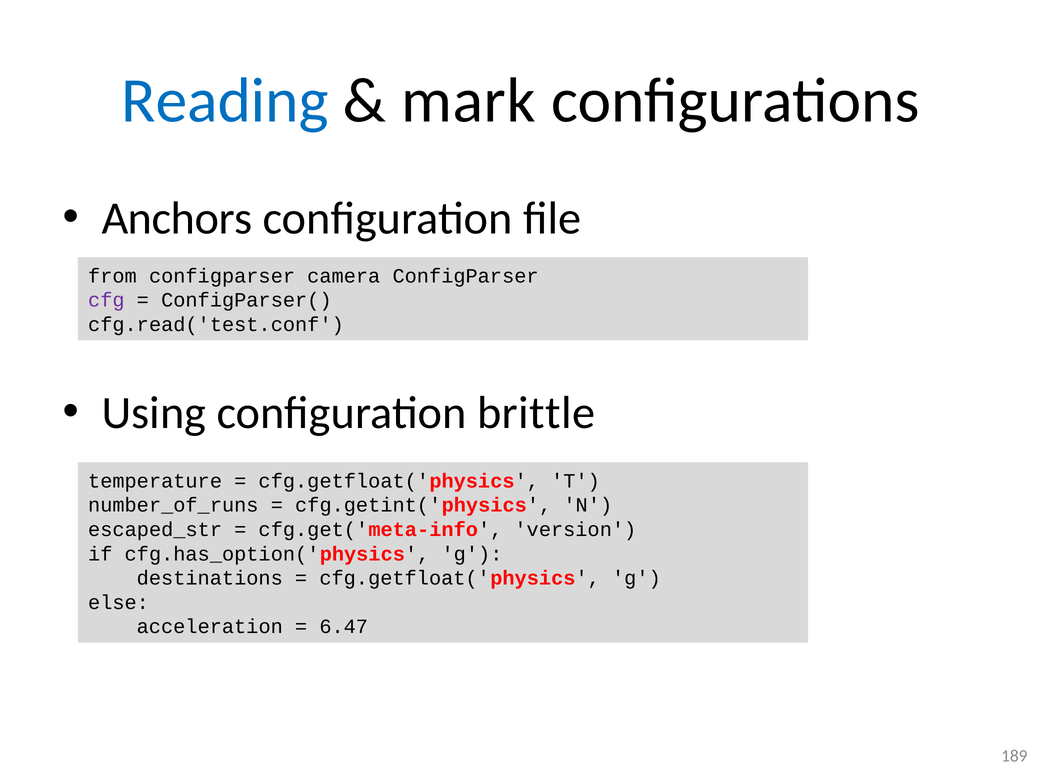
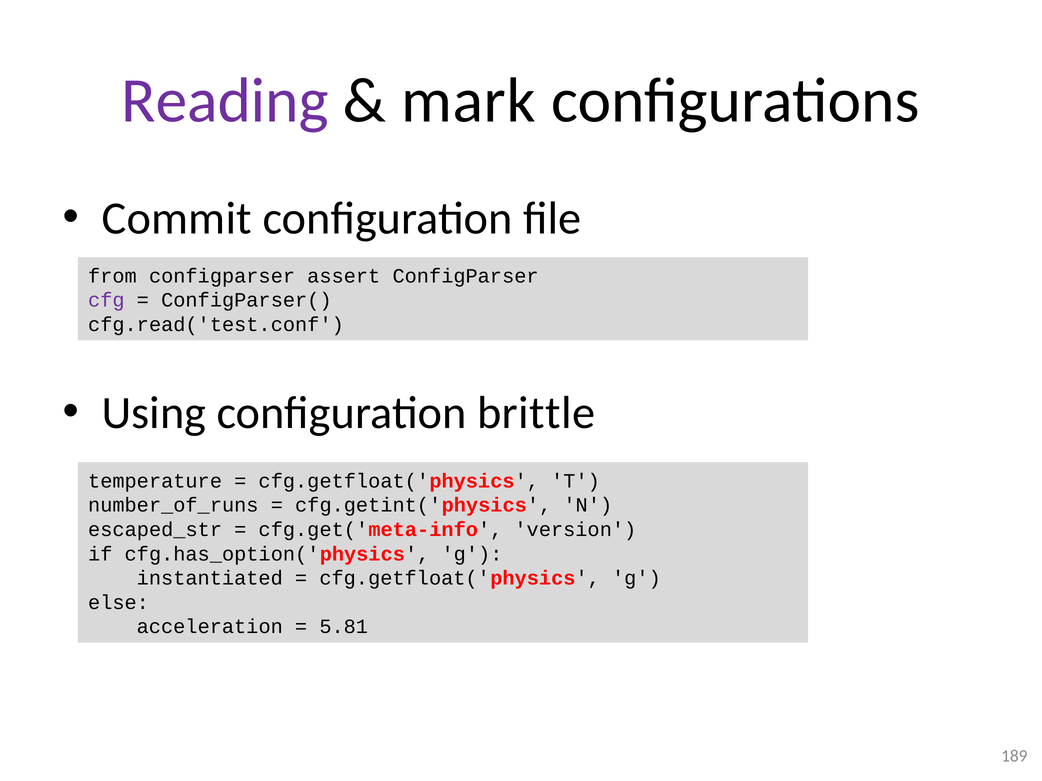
Reading colour: blue -> purple (225, 101)
Anchors: Anchors -> Commit (177, 219)
camera: camera -> assert (344, 276)
destinations: destinations -> instantiated (210, 579)
6.47: 6.47 -> 5.81 (344, 627)
